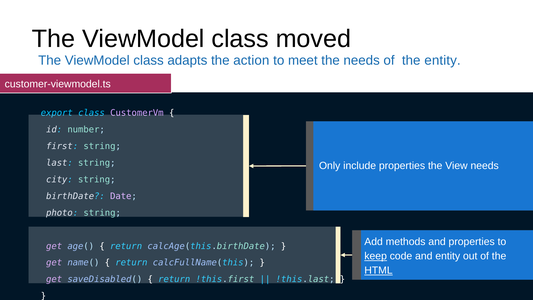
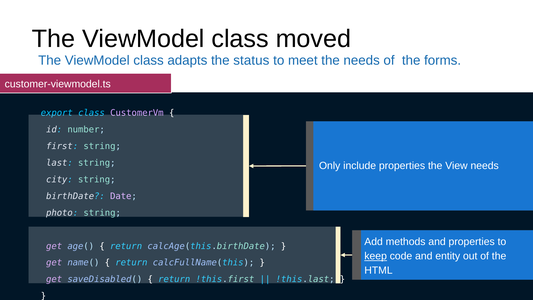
action: action -> status (251, 60)
the entity: entity -> forms (443, 60)
HTML underline: present -> none (379, 270)
